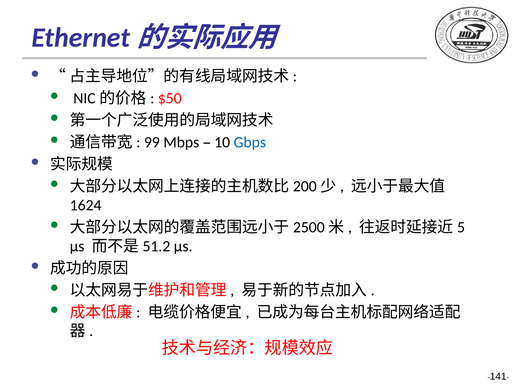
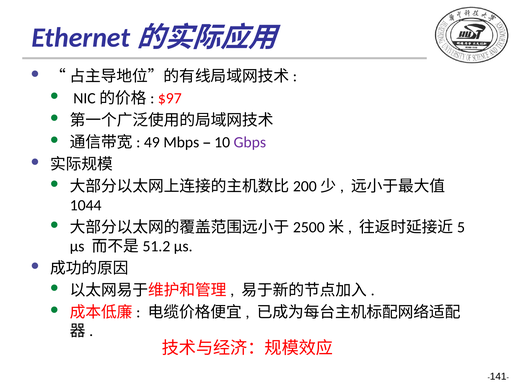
$50: $50 -> $97 (170, 98)
99: 99 -> 49 (152, 142)
Gbps colour: blue -> purple (250, 142)
1624: 1624 -> 1044 (86, 205)
